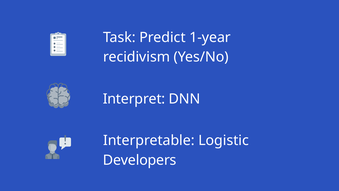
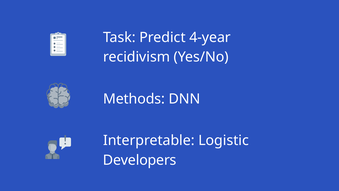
1-year: 1-year -> 4-year (210, 37)
Interpret: Interpret -> Methods (134, 99)
